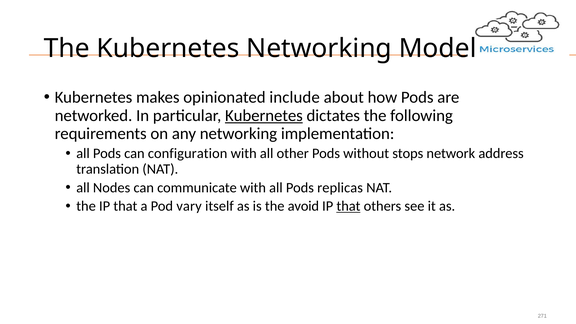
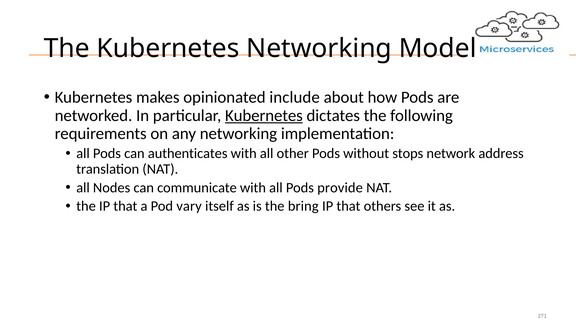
configuration: configuration -> authenticates (188, 154)
replicas: replicas -> provide (340, 188)
avoid: avoid -> bring (303, 206)
that underline: present -> none (348, 206)
